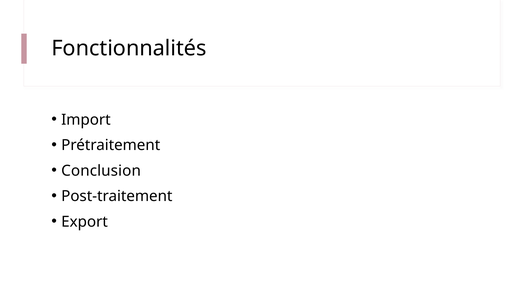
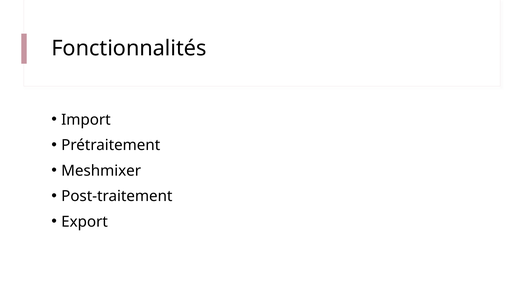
Conclusion: Conclusion -> Meshmixer (101, 170)
